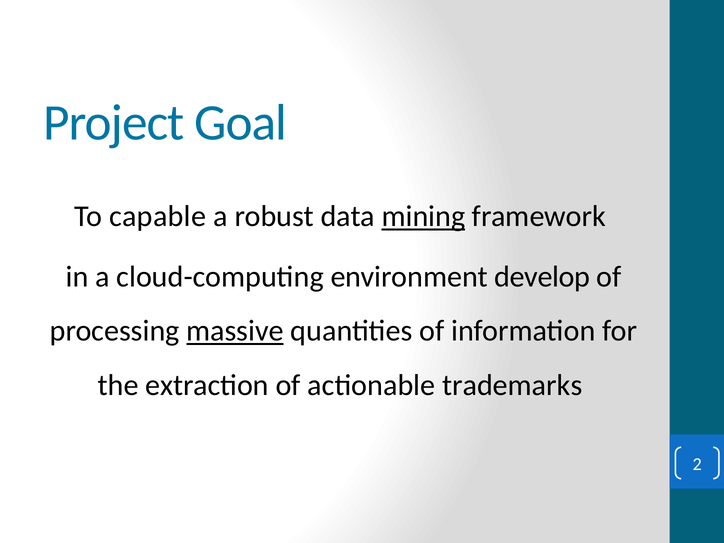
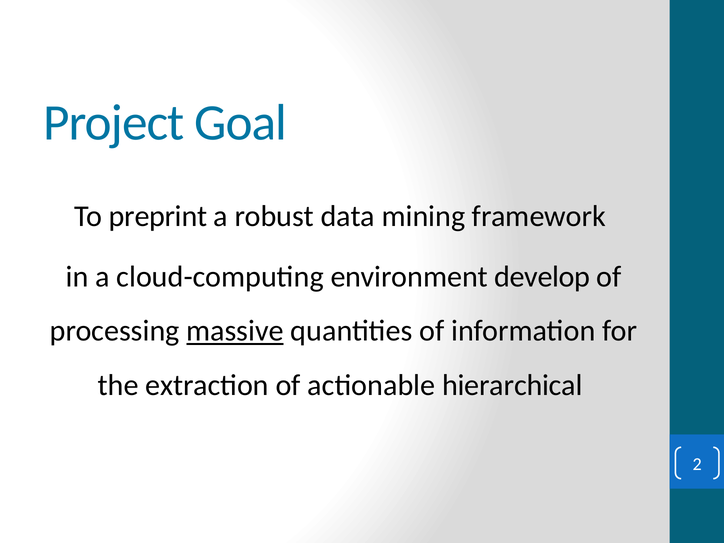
capable: capable -> preprint (158, 216)
mining underline: present -> none (423, 216)
trademarks: trademarks -> hierarchical (512, 385)
